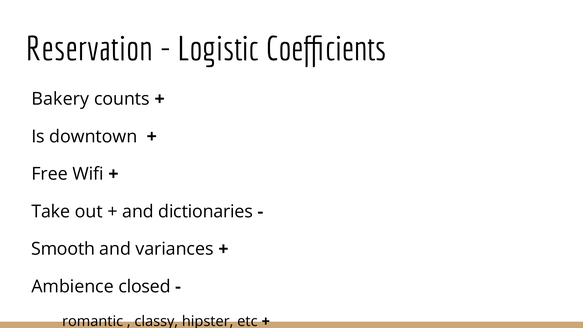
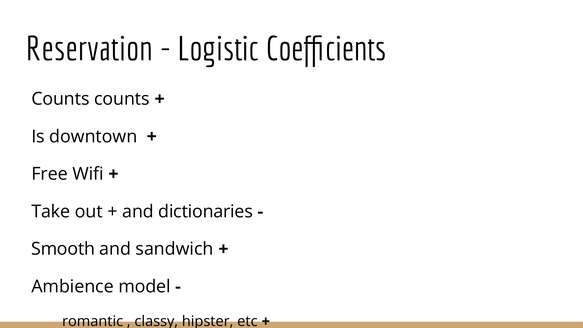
Bakery: Bakery -> Counts (60, 99)
and variances: variances -> sandwich (174, 249)
closed: closed -> model (144, 287)
